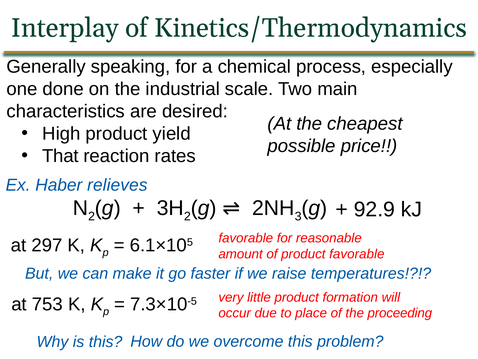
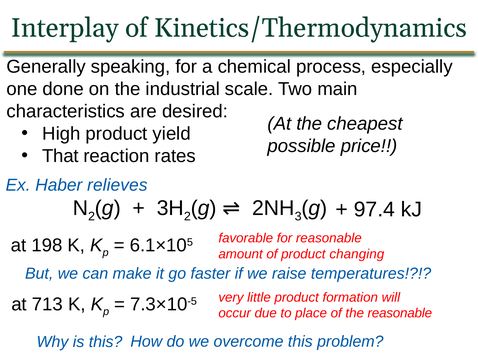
92.9: 92.9 -> 97.4 (374, 209)
297: 297 -> 198 (47, 245)
product favorable: favorable -> changing (357, 254)
753: 753 -> 713 (47, 304)
the proceeding: proceeding -> reasonable (400, 313)
